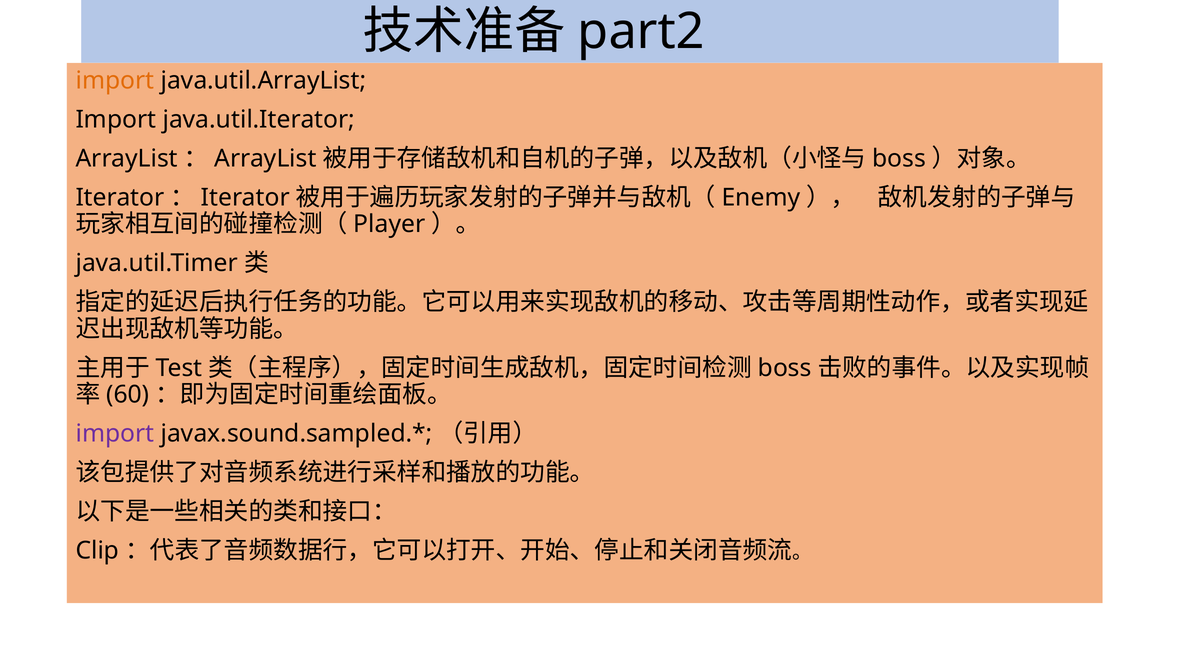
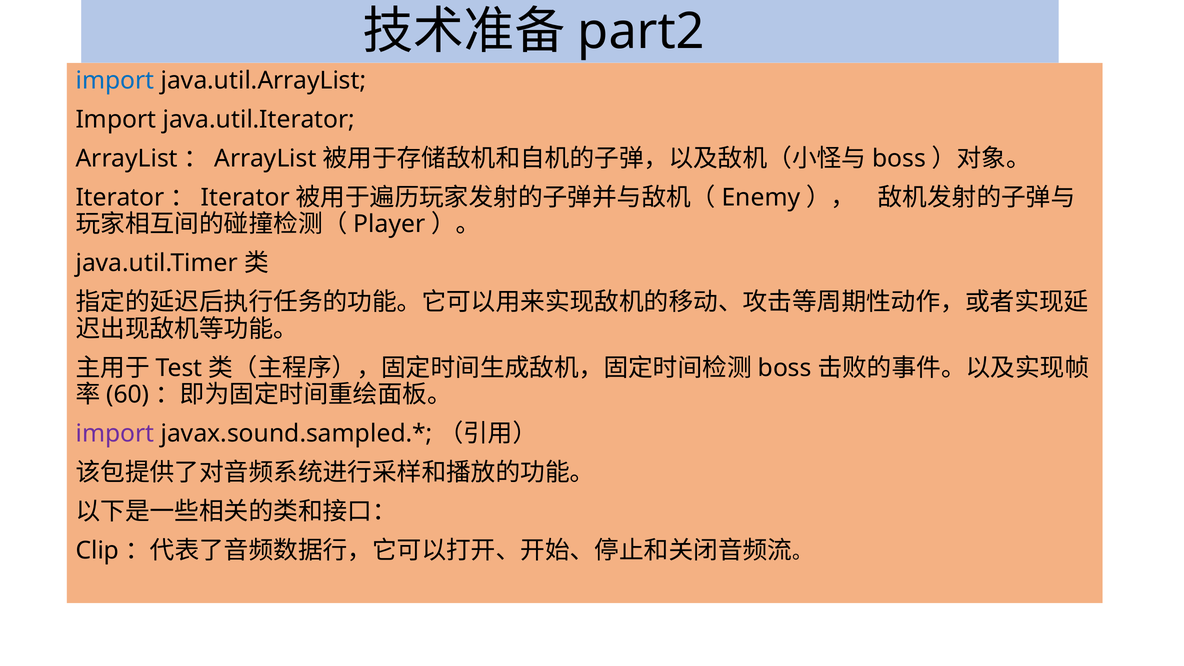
import colour: orange -> blue (115, 81)
